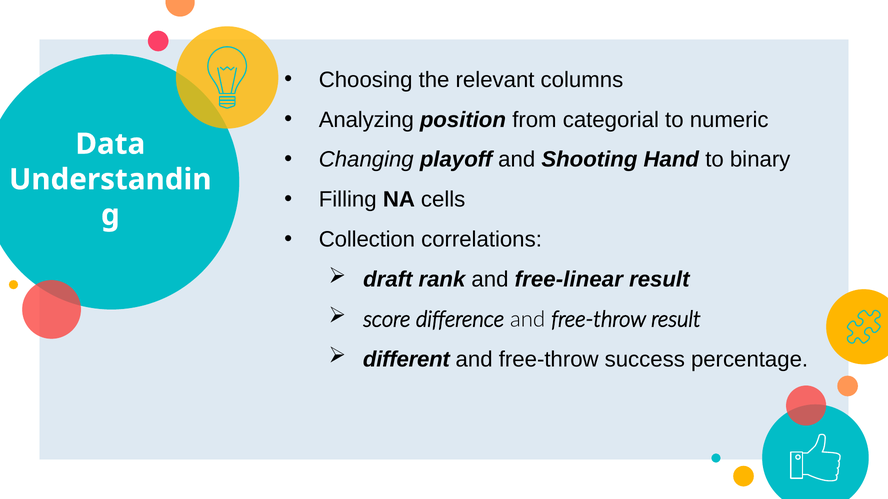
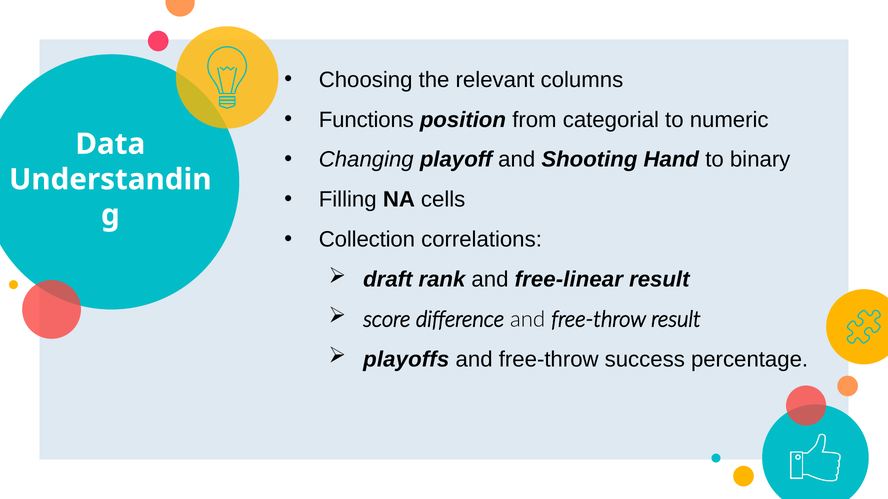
Analyzing: Analyzing -> Functions (366, 120)
different: different -> playoffs (406, 360)
